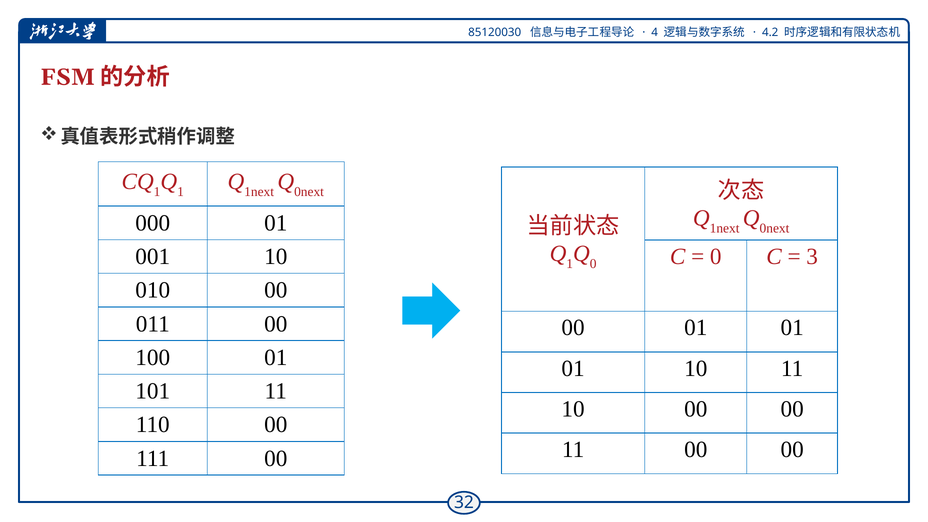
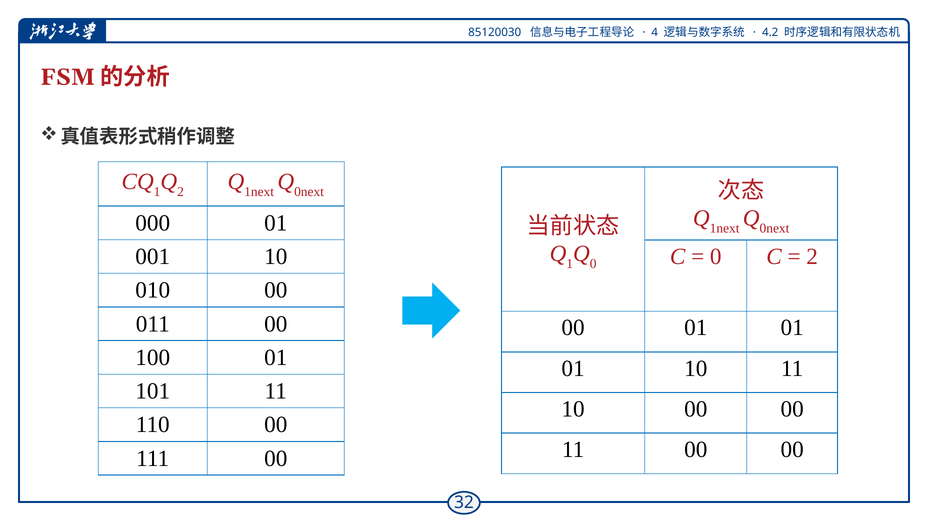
1: 1 -> 2 (181, 192)
3: 3 -> 2 (812, 257)
